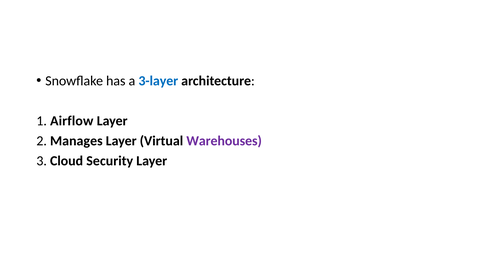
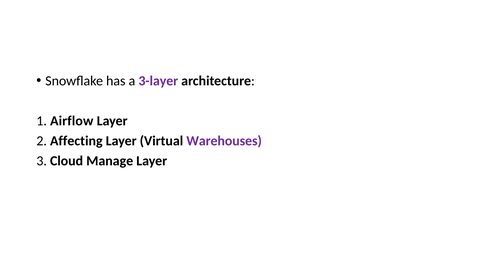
3-layer colour: blue -> purple (158, 81)
Manages: Manages -> Affecting (76, 141)
Security: Security -> Manage (110, 161)
